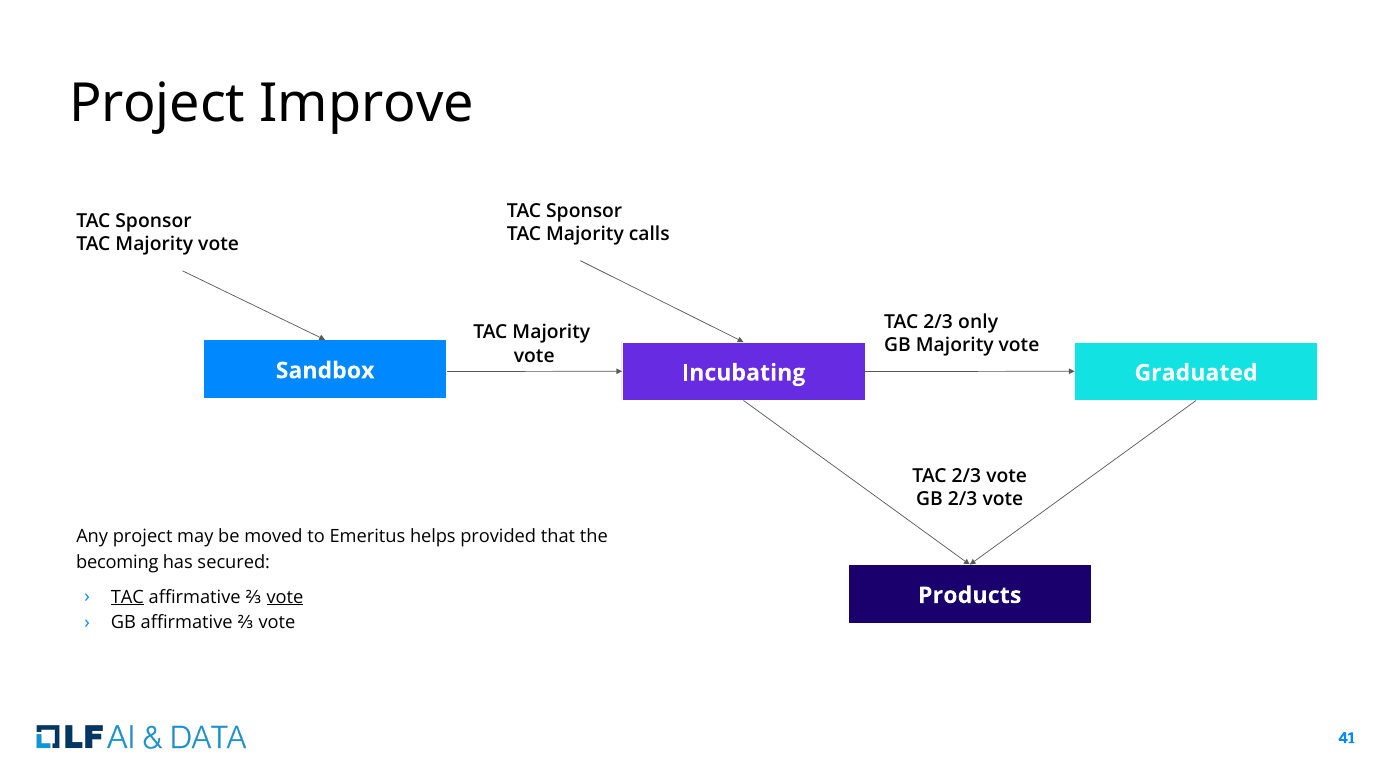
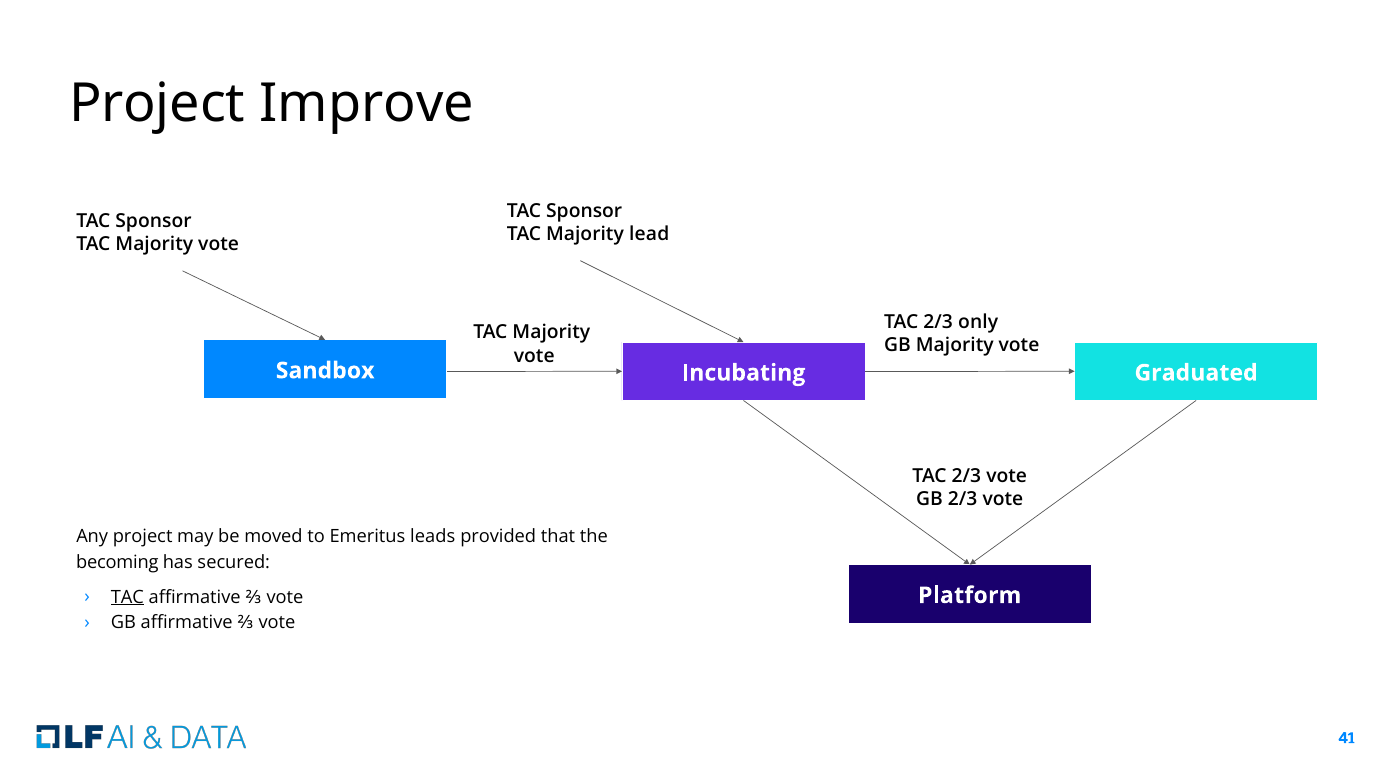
calls: calls -> lead (649, 234)
helps: helps -> leads (433, 537)
Products: Products -> Platform (970, 596)
vote underline: present -> none (285, 597)
